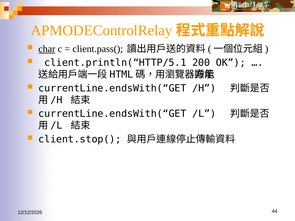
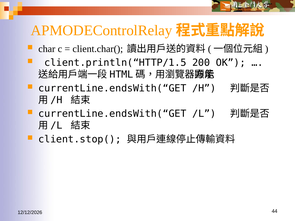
char underline: present -> none (47, 49)
client.pass(: client.pass( -> client.char( (98, 49)
client.println(“HTTP/5.1: client.println(“HTTP/5.1 -> client.println(“HTTP/1.5 (115, 63)
